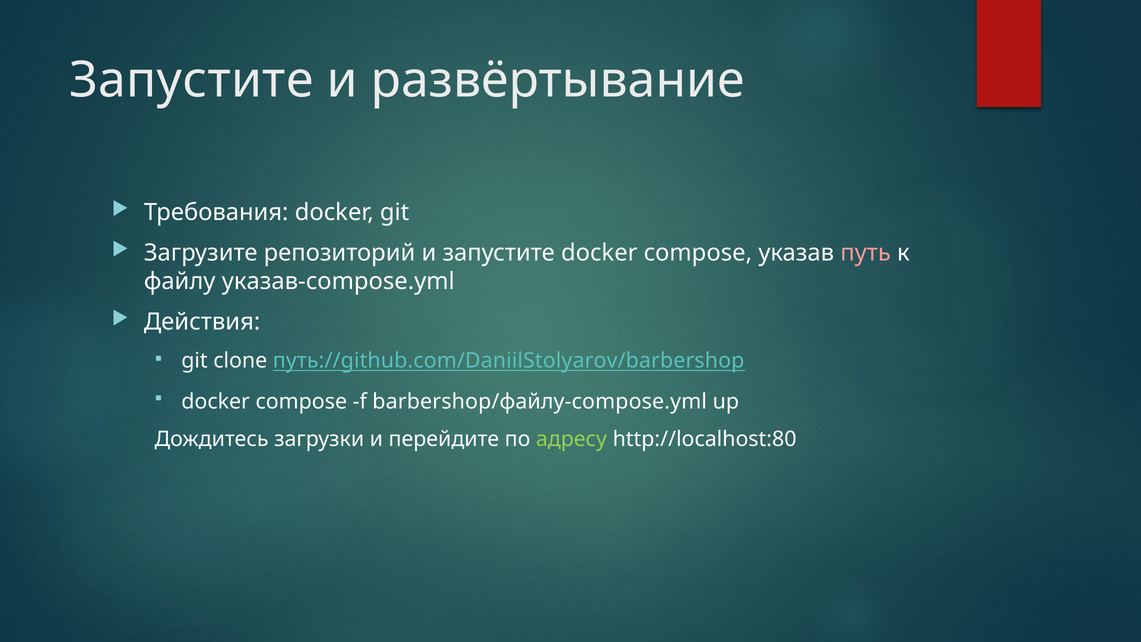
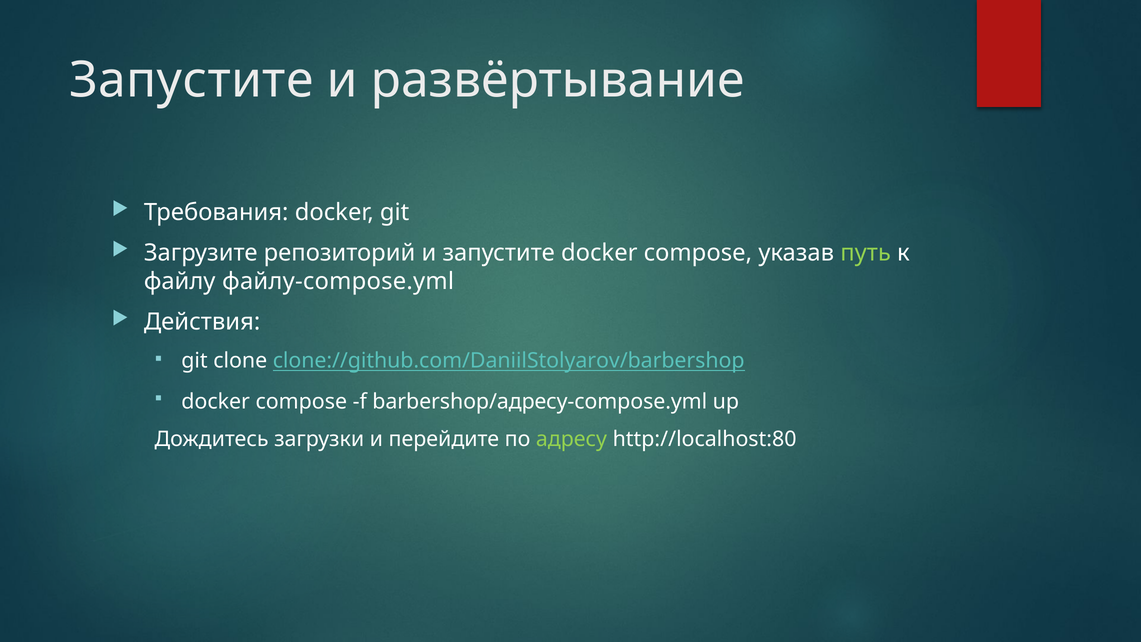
путь colour: pink -> light green (866, 253)
указав-compose.yml: указав-compose.yml -> файлу-compose.yml (338, 281)
путь://github.com/DaniilStolyarov/barbershop: путь://github.com/DaniilStolyarov/barbershop -> clone://github.com/DaniilStolyarov/barbershop (509, 361)
barbershop/файлу-compose.yml: barbershop/файлу-compose.yml -> barbershop/адресу-compose.yml (540, 402)
